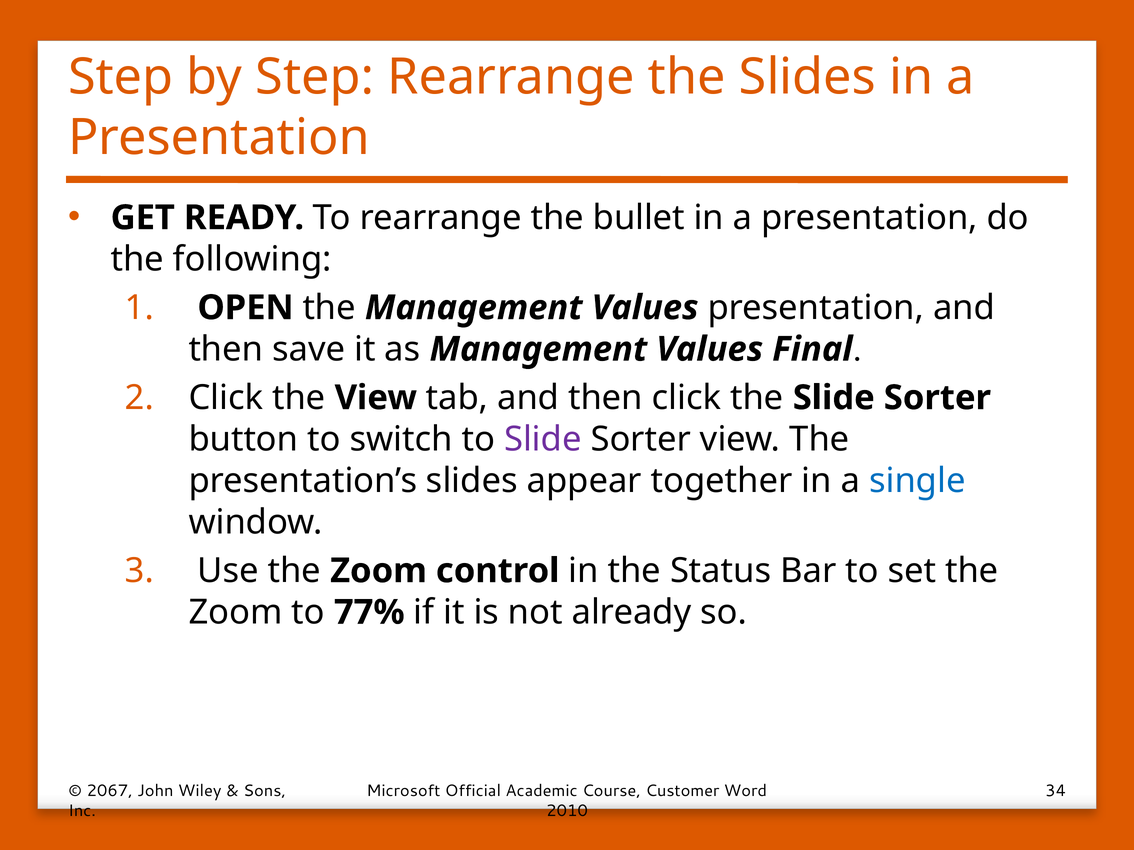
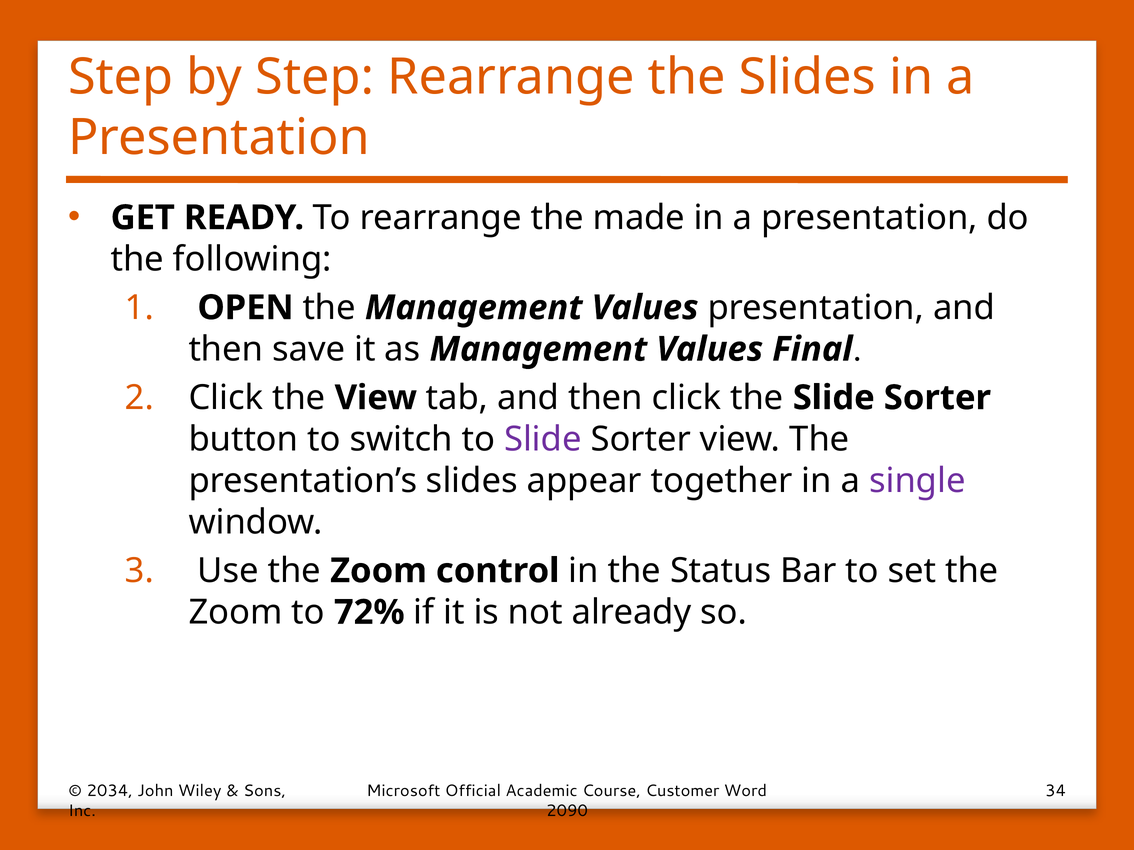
bullet: bullet -> made (639, 218)
single colour: blue -> purple (917, 481)
77%: 77% -> 72% (369, 613)
2067: 2067 -> 2034 (110, 791)
2010: 2010 -> 2090 (567, 811)
